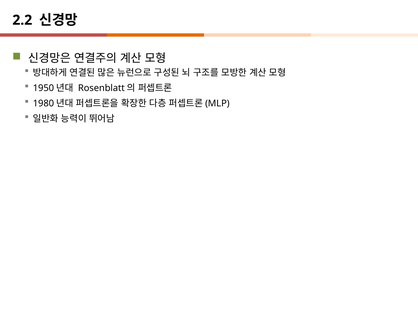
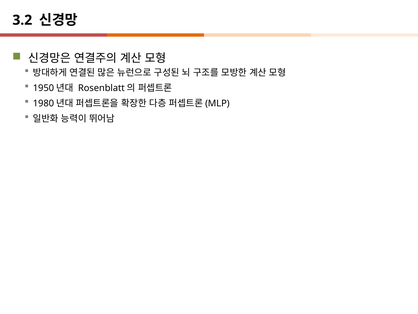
2.2: 2.2 -> 3.2 (22, 20)
